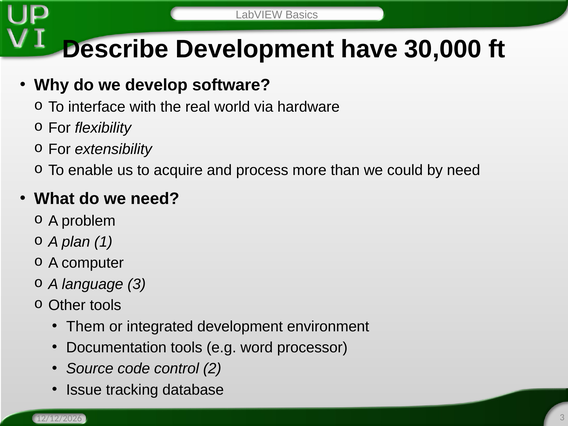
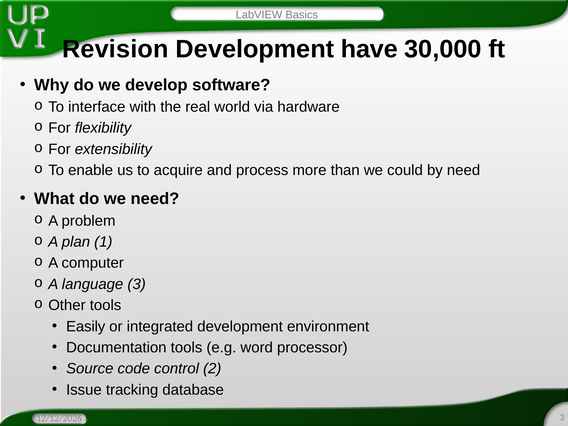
Describe: Describe -> Revision (115, 49)
Them: Them -> Easily (86, 326)
